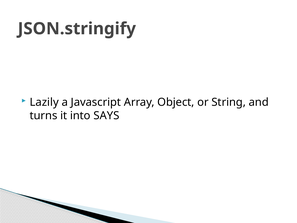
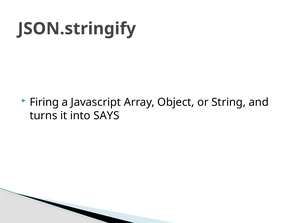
Lazily: Lazily -> Firing (44, 102)
